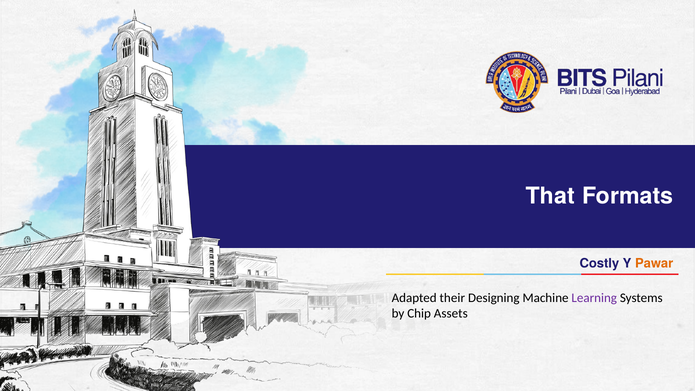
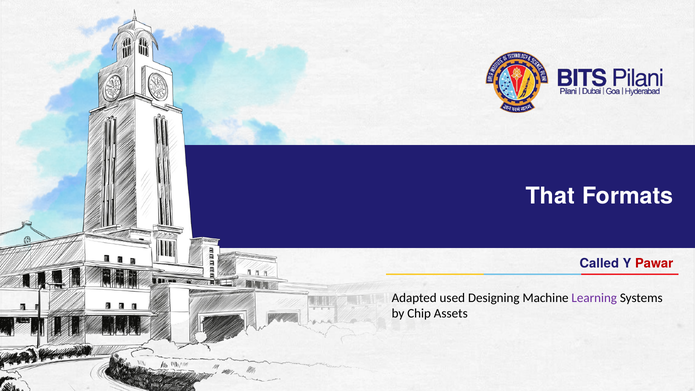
Costly: Costly -> Called (599, 264)
Pawar colour: orange -> red (654, 264)
their: their -> used (452, 298)
